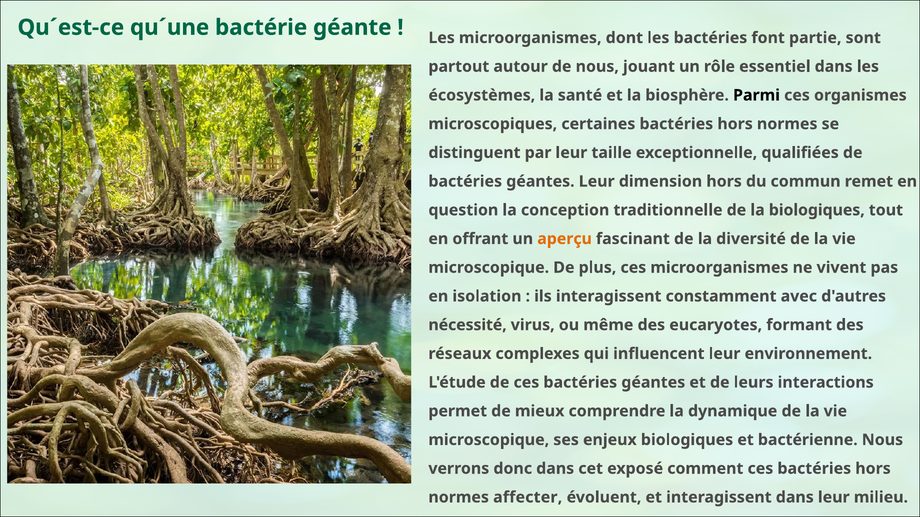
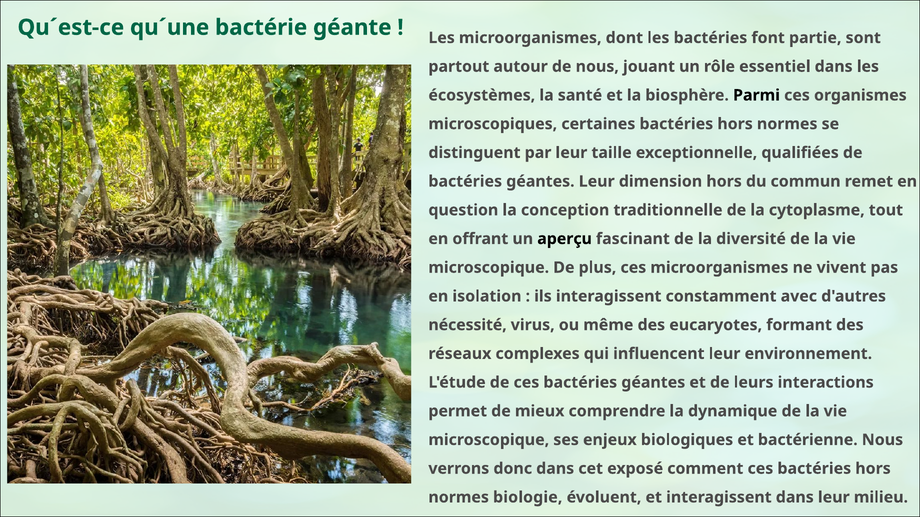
la biologiques: biologiques -> cytoplasme (817, 210)
aperçu colour: orange -> black (565, 239)
affecter: affecter -> biologie (528, 498)
